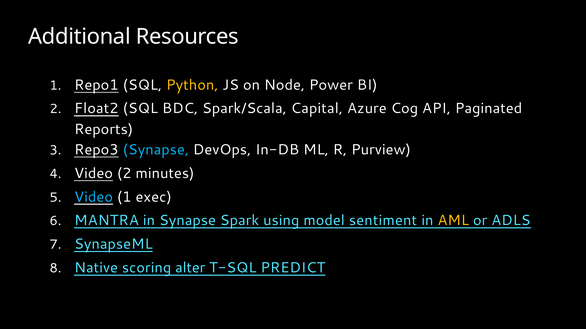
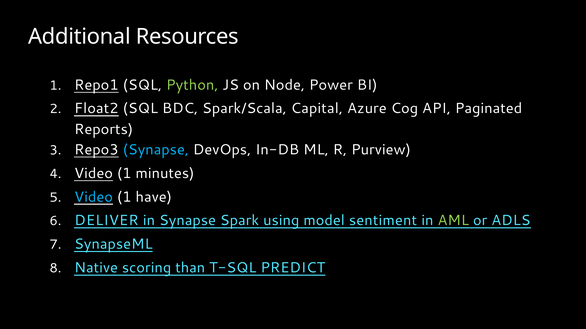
Python colour: yellow -> light green (192, 85)
2: 2 -> 1 (124, 174)
exec: exec -> have (154, 197)
MANTRA: MANTRA -> DELIVER (106, 221)
AML colour: yellow -> light green (453, 221)
alter: alter -> than (190, 268)
